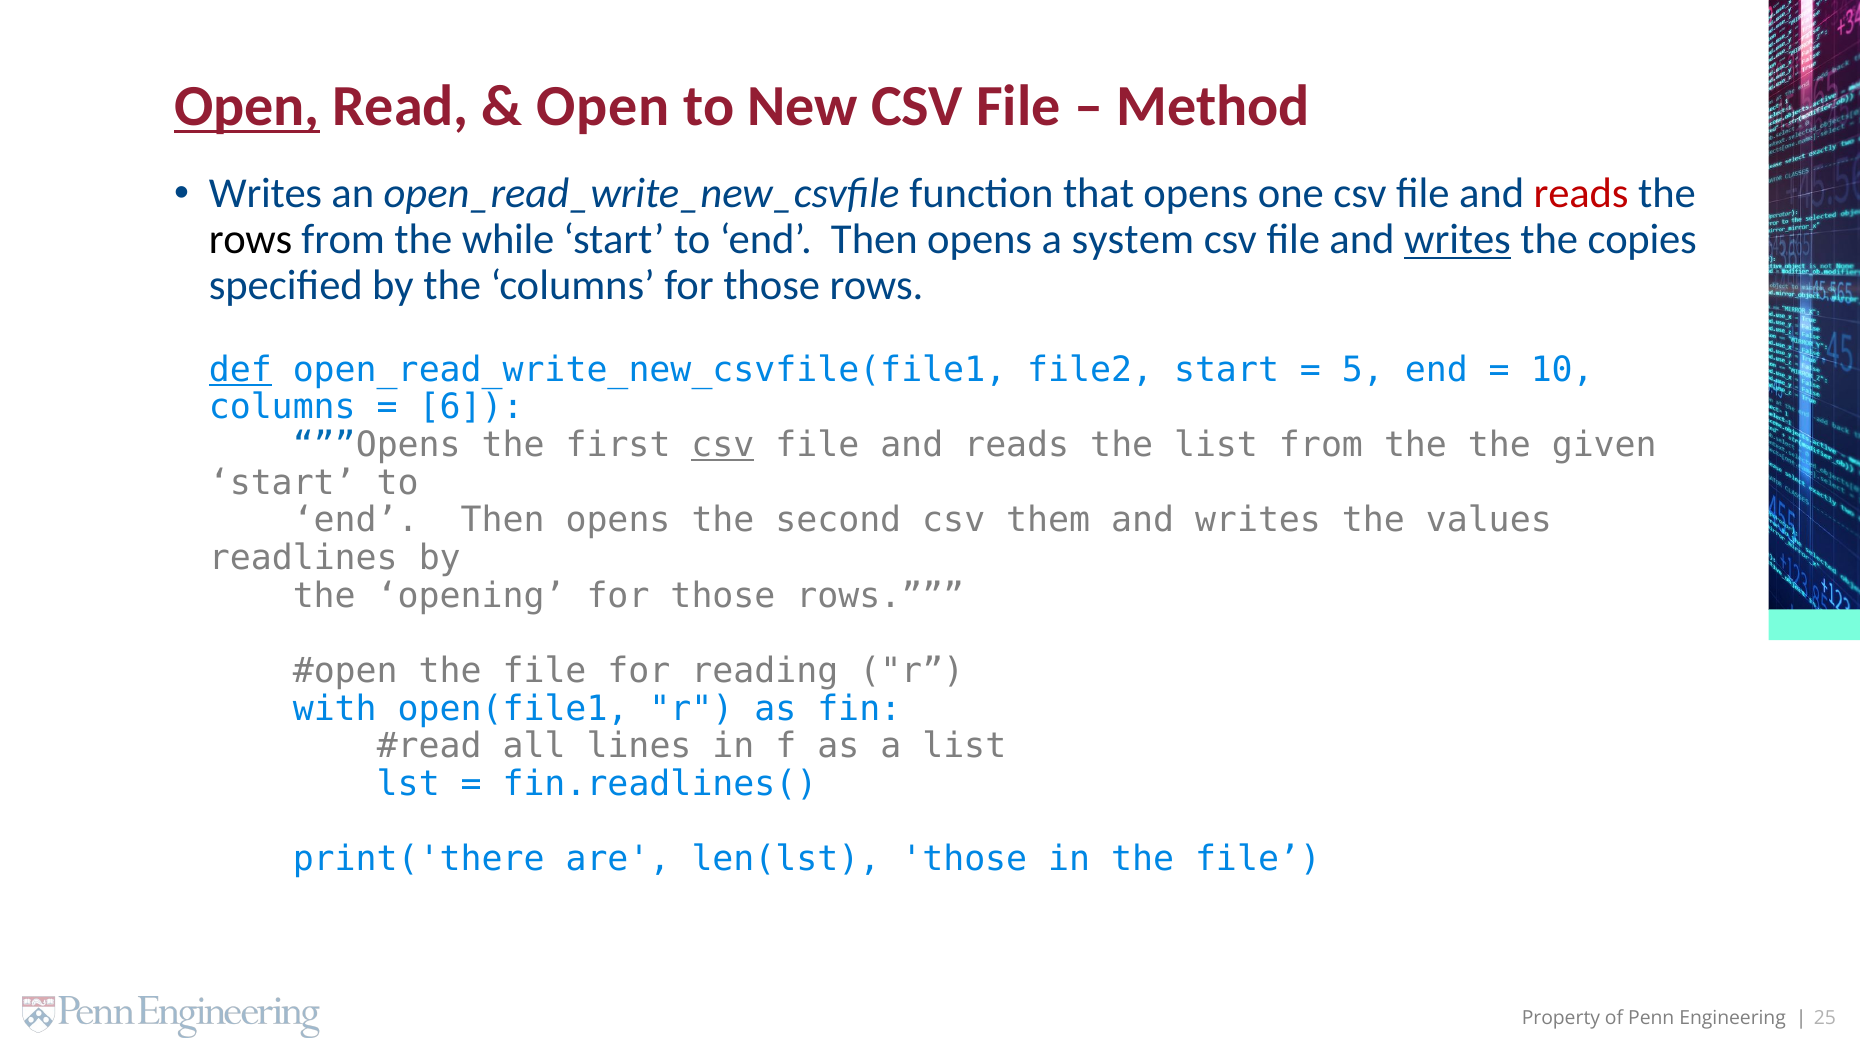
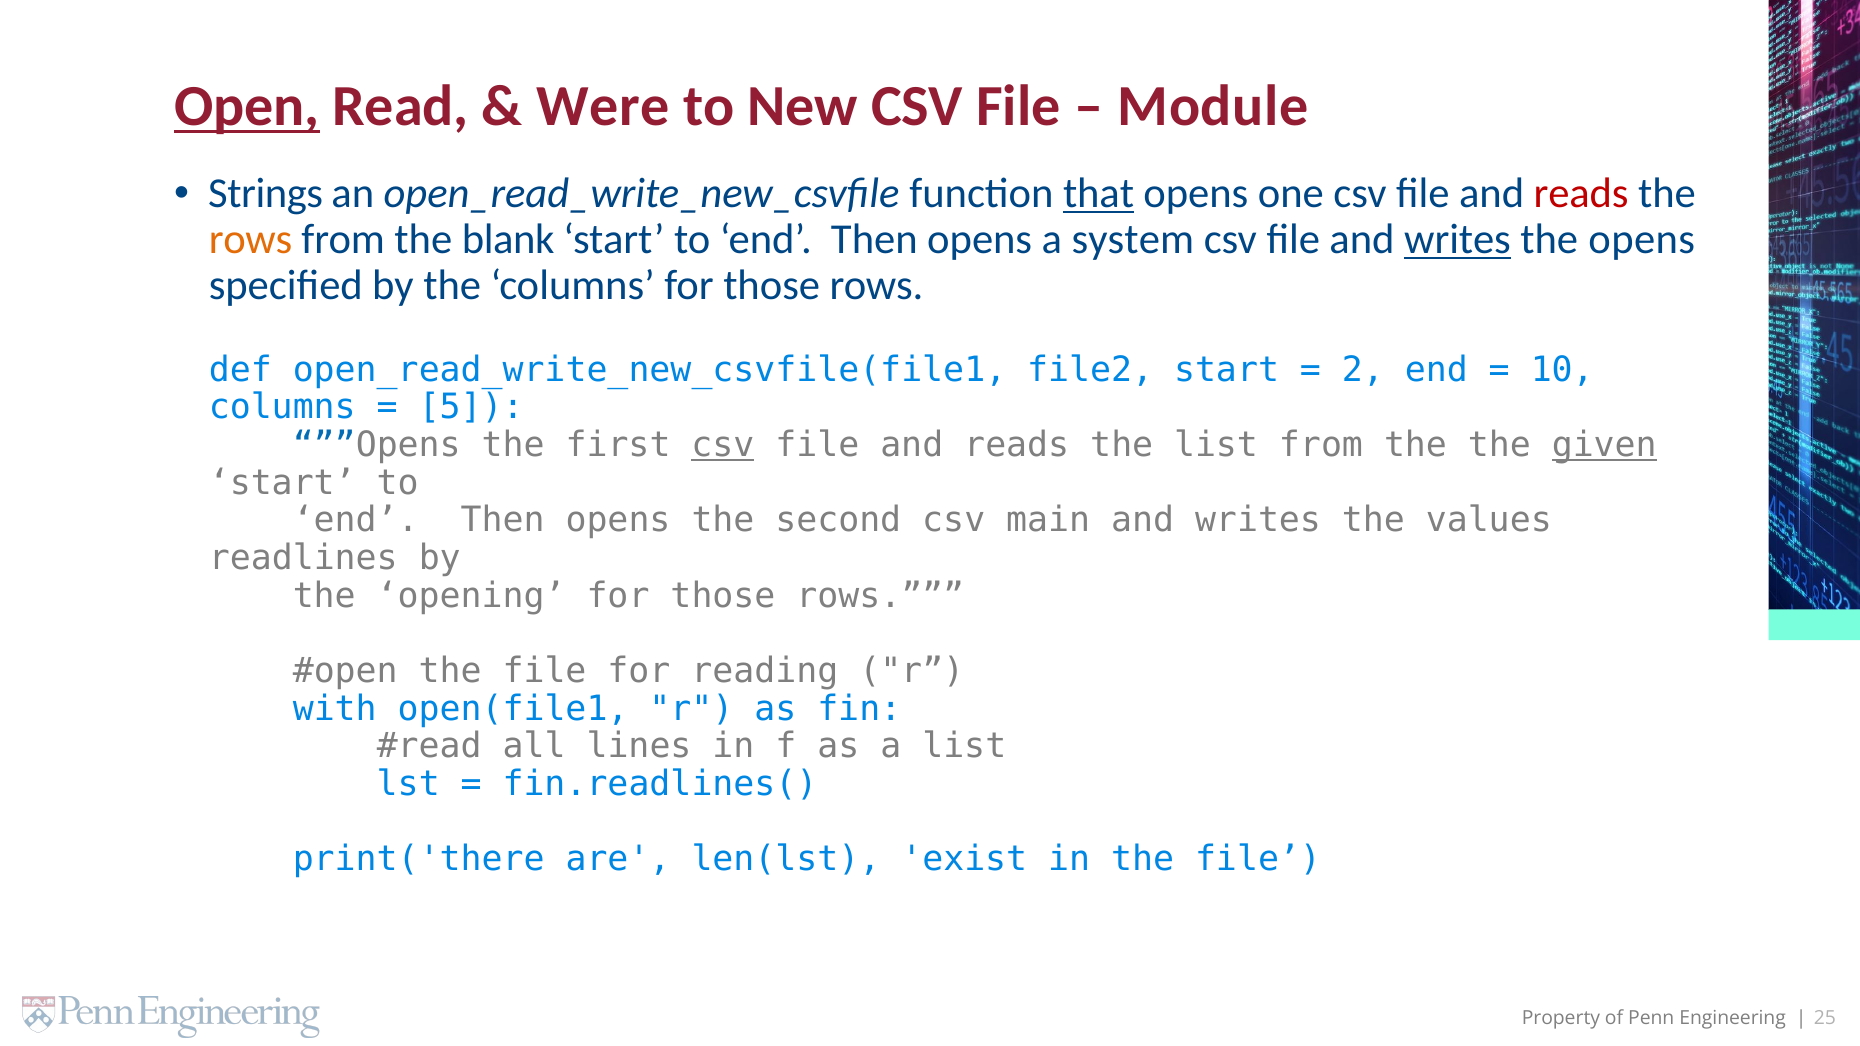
Open: Open -> Were (603, 107)
Method: Method -> Module (1213, 107)
Writes: Writes -> Strings (266, 194)
that underline: none -> present (1099, 194)
rows colour: black -> orange (251, 240)
while: while -> blank (508, 240)
the copies: copies -> opens (1642, 240)
def underline: present -> none (240, 370)
5: 5 -> 2 (1363, 370)
6: 6 -> 5 (471, 407)
given underline: none -> present (1604, 445)
them: them -> main (1048, 520)
len(lst those: those -> exist (964, 859)
